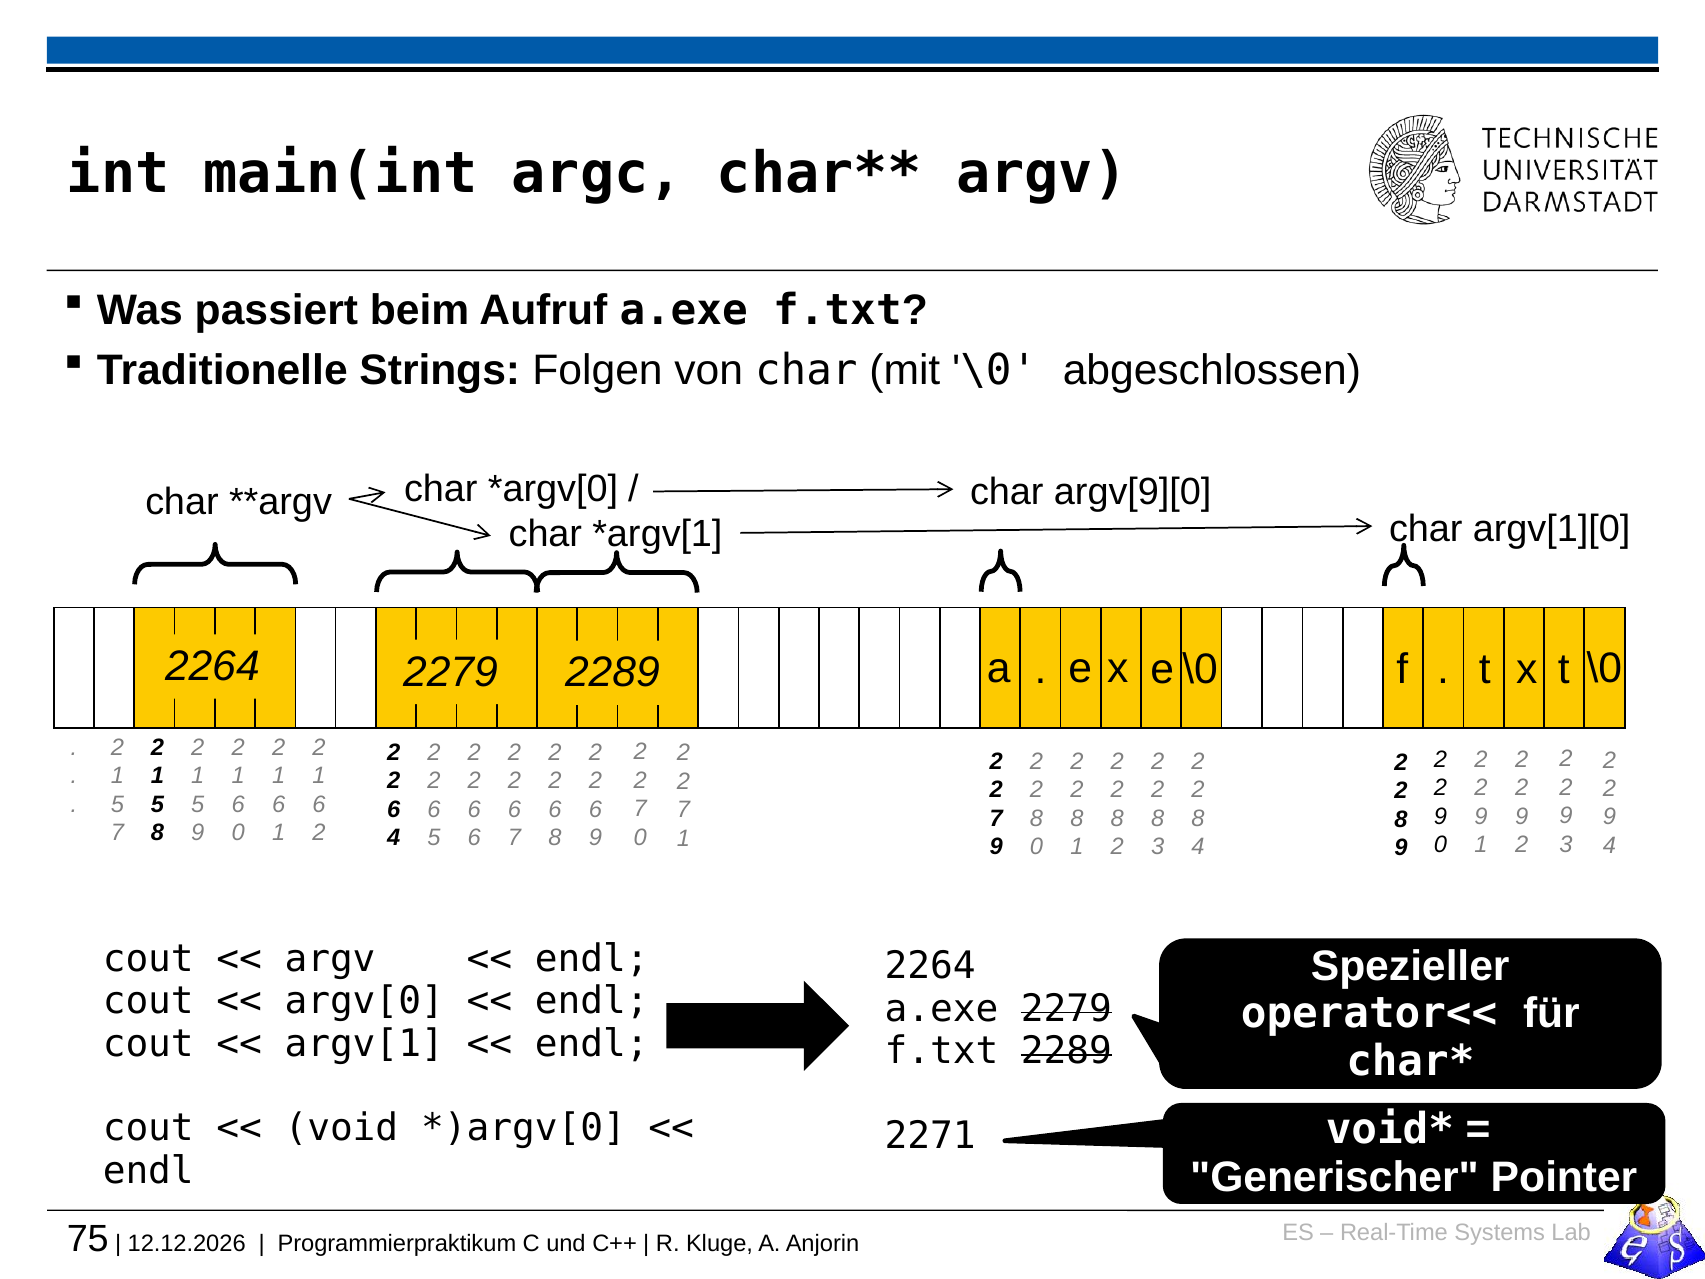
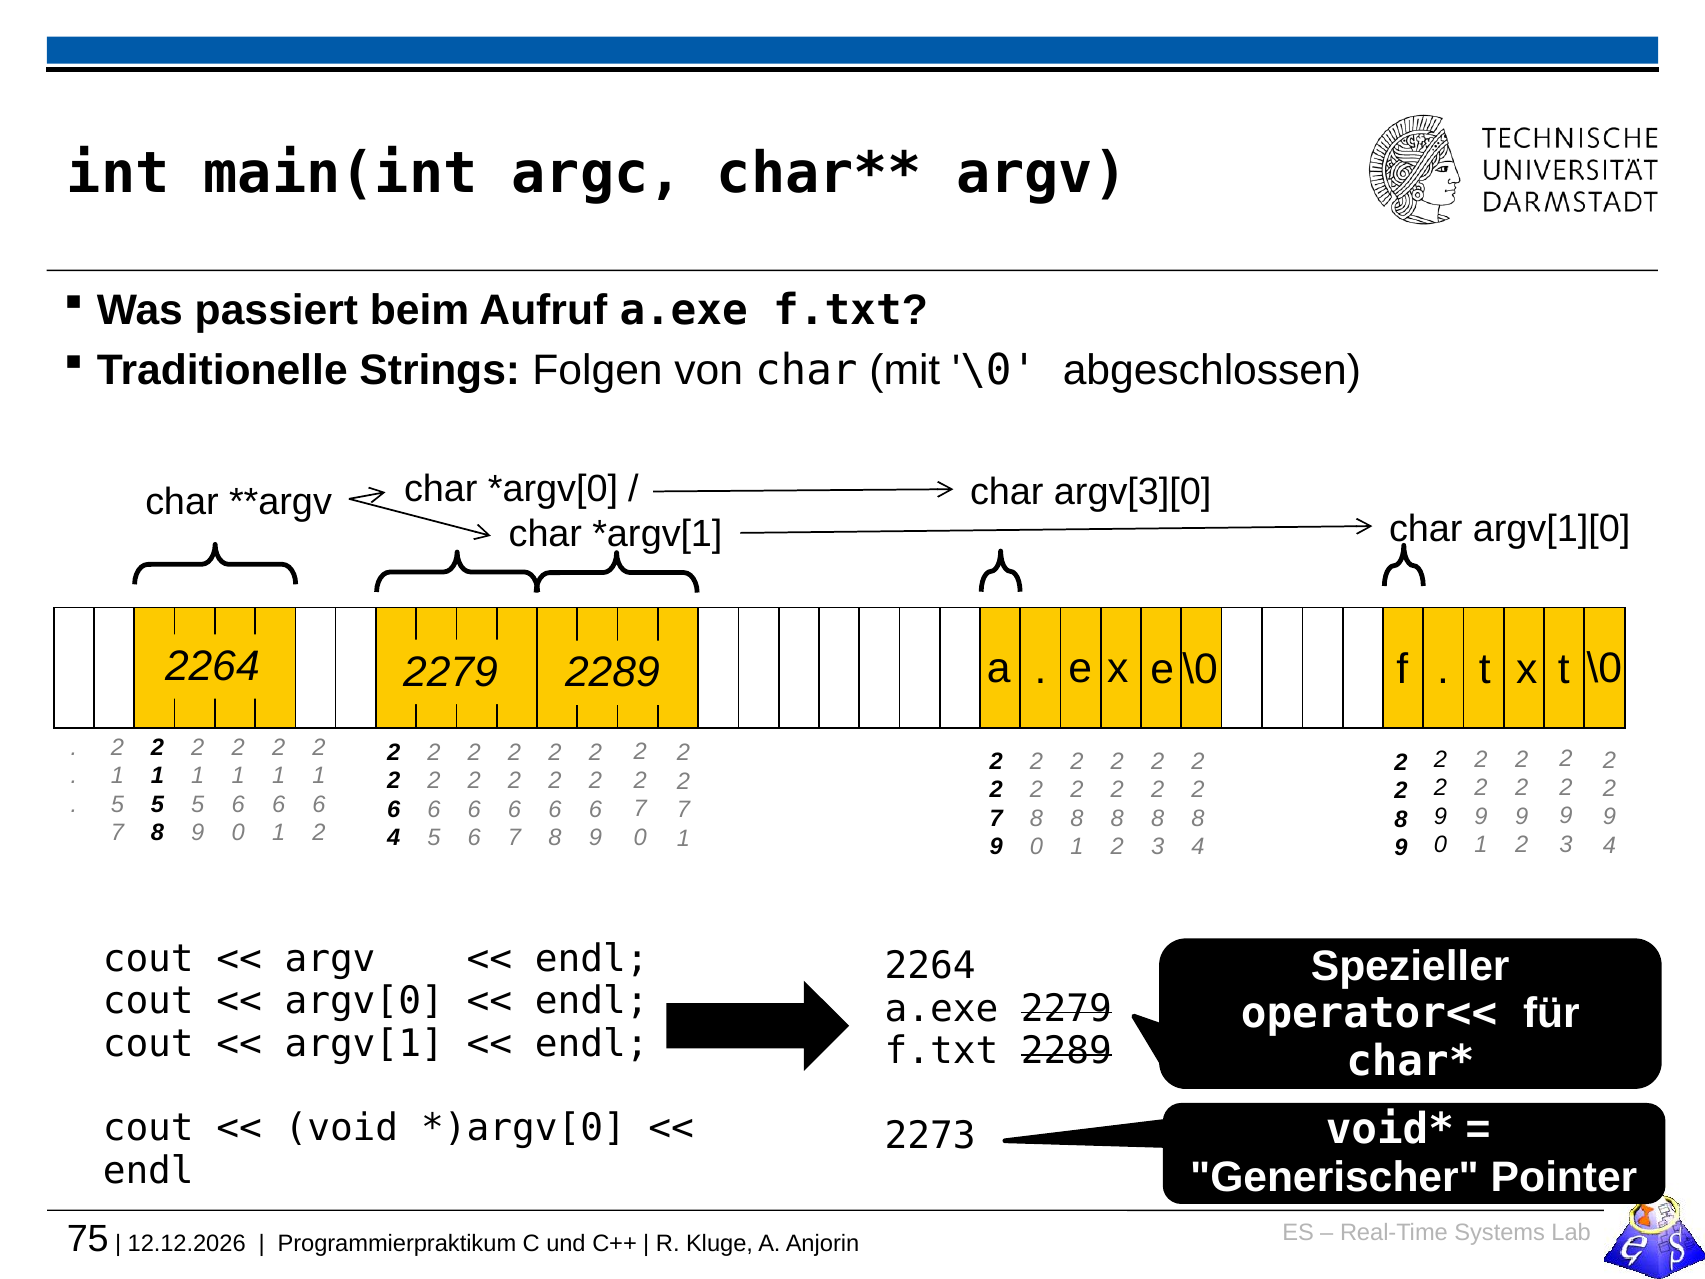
argv[9][0: argv[9][0 -> argv[3][0 (1133, 492)
2271: 2271 -> 2273 (930, 1135)
